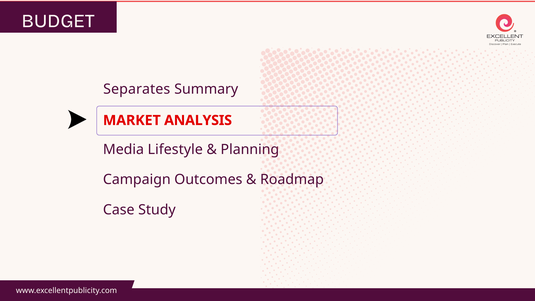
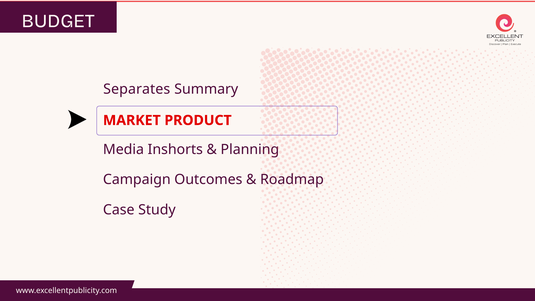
ANALYSIS: ANALYSIS -> PRODUCT (198, 120)
Lifestyle: Lifestyle -> Inshorts (175, 149)
